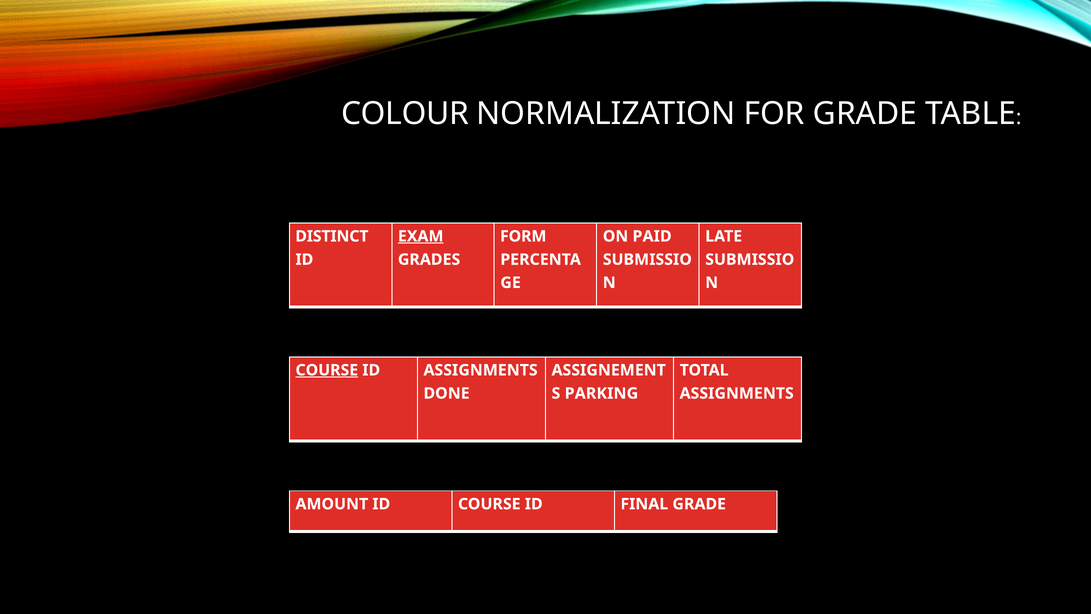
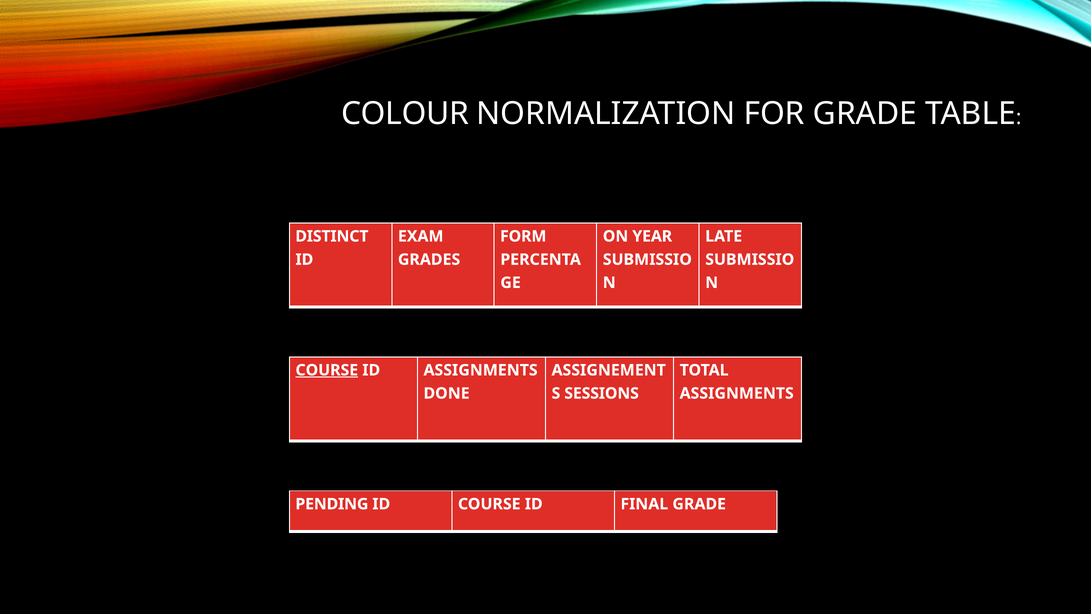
EXAM underline: present -> none (421, 236)
PAID: PAID -> YEAR (652, 236)
PARKING: PARKING -> SESSIONS (602, 393)
AMOUNT: AMOUNT -> PENDING (332, 504)
